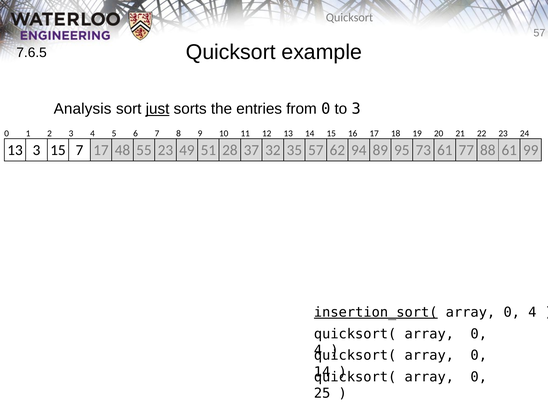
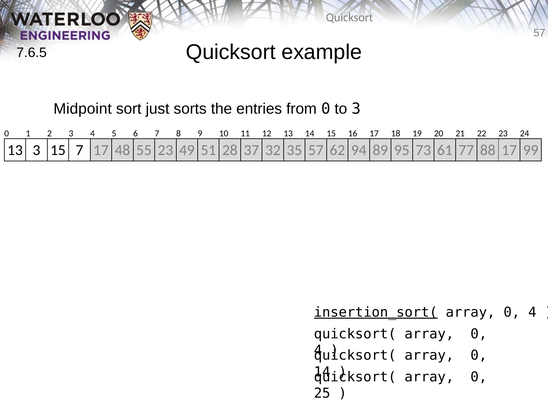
Analysis: Analysis -> Midpoint (83, 109)
just underline: present -> none (158, 109)
88 61: 61 -> 17 (509, 150)
